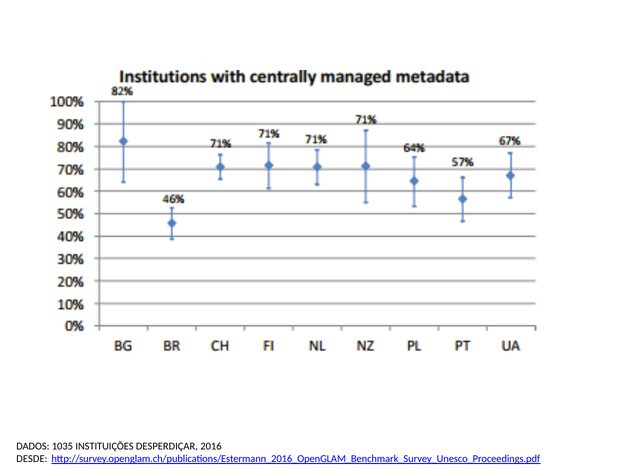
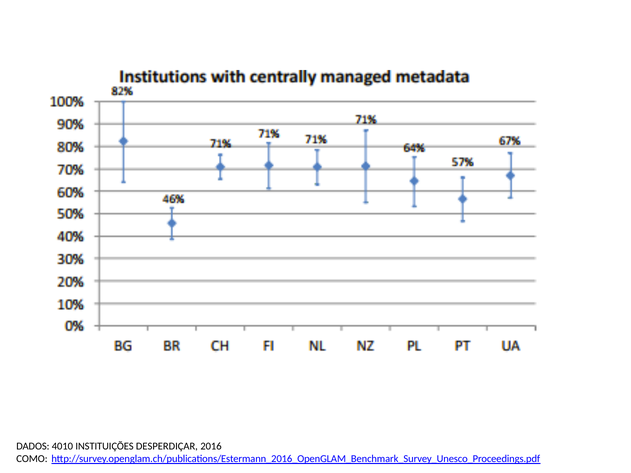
1035: 1035 -> 4010 (62, 447)
DESDE: DESDE -> COMO (32, 459)
